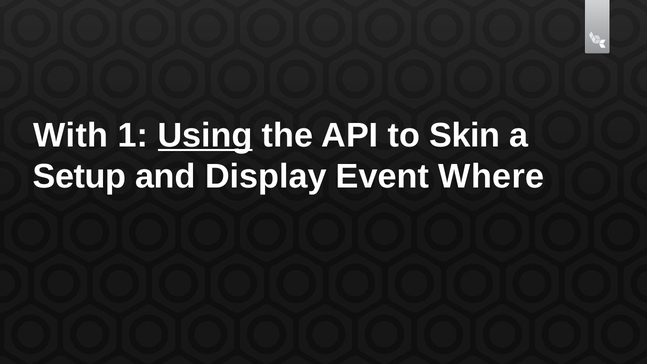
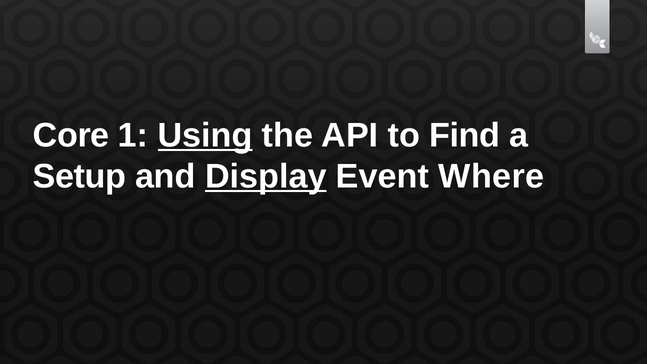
With: With -> Core (71, 135)
Skin: Skin -> Find (465, 135)
Display underline: none -> present (266, 176)
